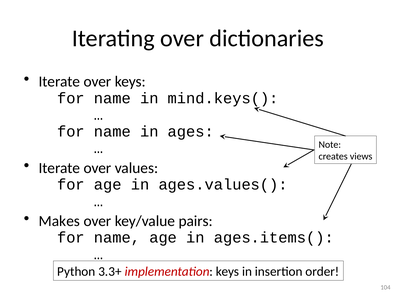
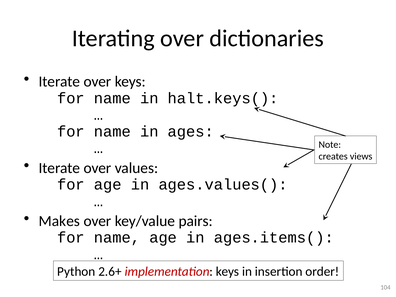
mind.keys(: mind.keys( -> halt.keys( (223, 98)
3.3+: 3.3+ -> 2.6+ (110, 272)
